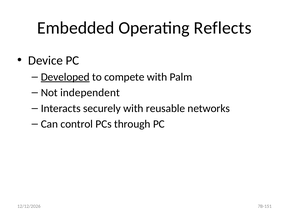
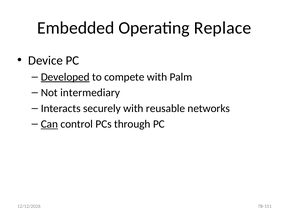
Reflects: Reflects -> Replace (223, 28)
independent: independent -> intermediary (90, 93)
Can underline: none -> present (49, 124)
